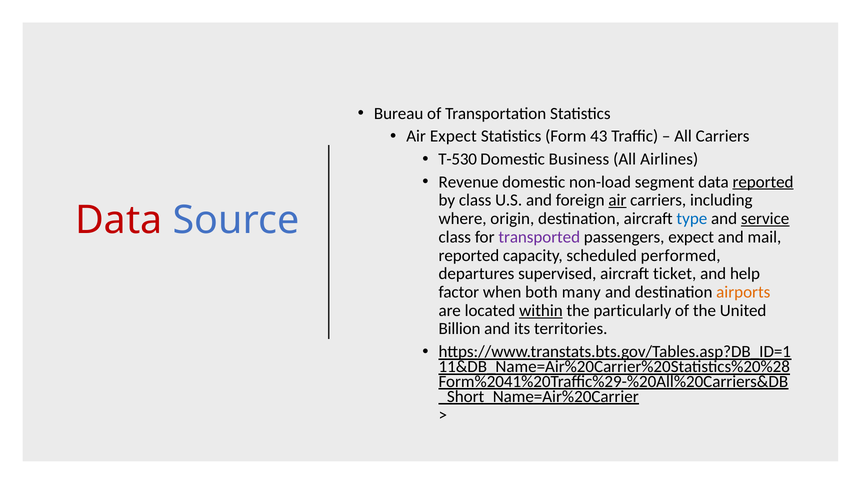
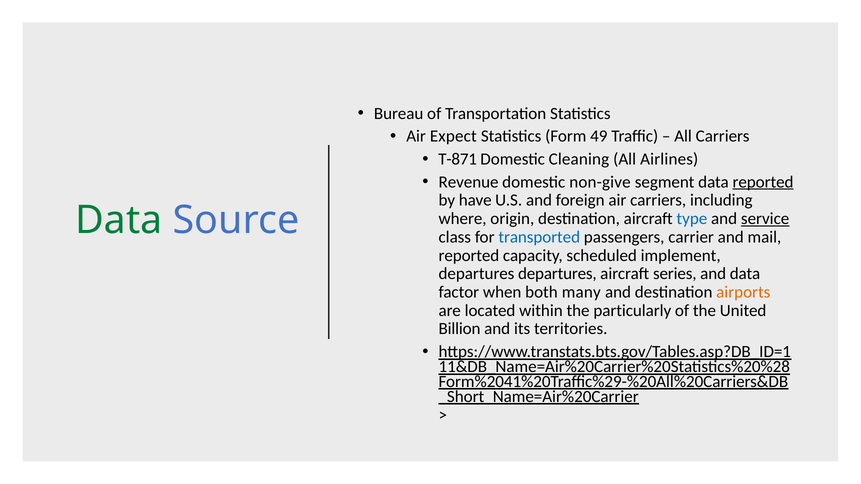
43: 43 -> 49 (599, 136)
T-530: T-530 -> T-871 (458, 159)
Business: Business -> Cleaning (579, 159)
non-load: non-load -> non-give (600, 182)
by class: class -> have (475, 200)
air underline: present -> none (617, 200)
Data colour: red -> green (119, 221)
transported colour: purple -> blue (539, 237)
passengers expect: expect -> carrier (691, 237)
performed: performed -> implement (681, 256)
departures supervised: supervised -> departures (557, 274)
ticket: ticket -> series (675, 274)
and help: help -> data (745, 274)
within underline: present -> none (541, 311)
